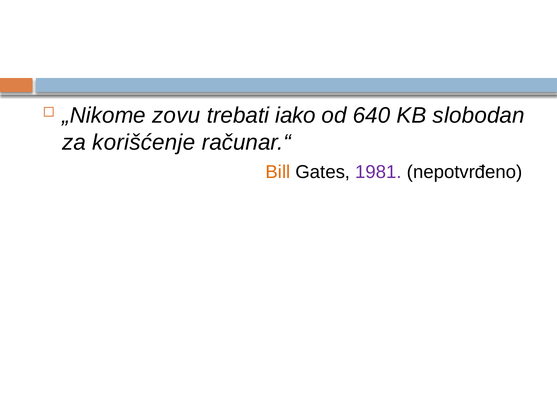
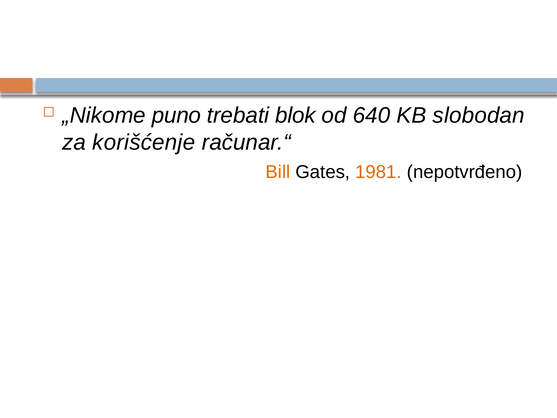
zovu: zovu -> puno (176, 115)
iako: iako -> blok (296, 115)
1981 colour: purple -> orange (378, 172)
